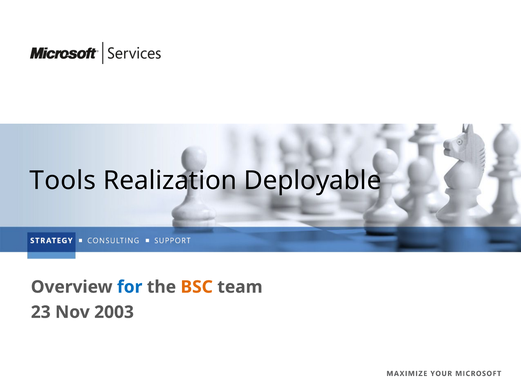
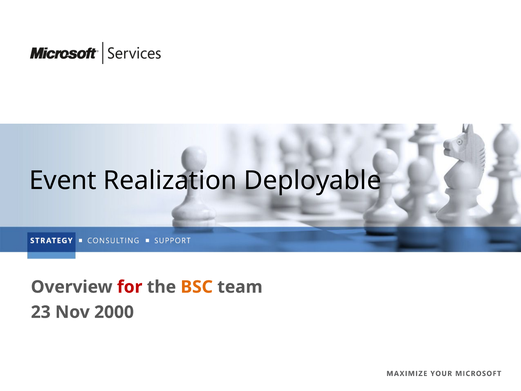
Tools: Tools -> Event (63, 180)
for colour: blue -> red (130, 287)
2003: 2003 -> 2000 (114, 312)
